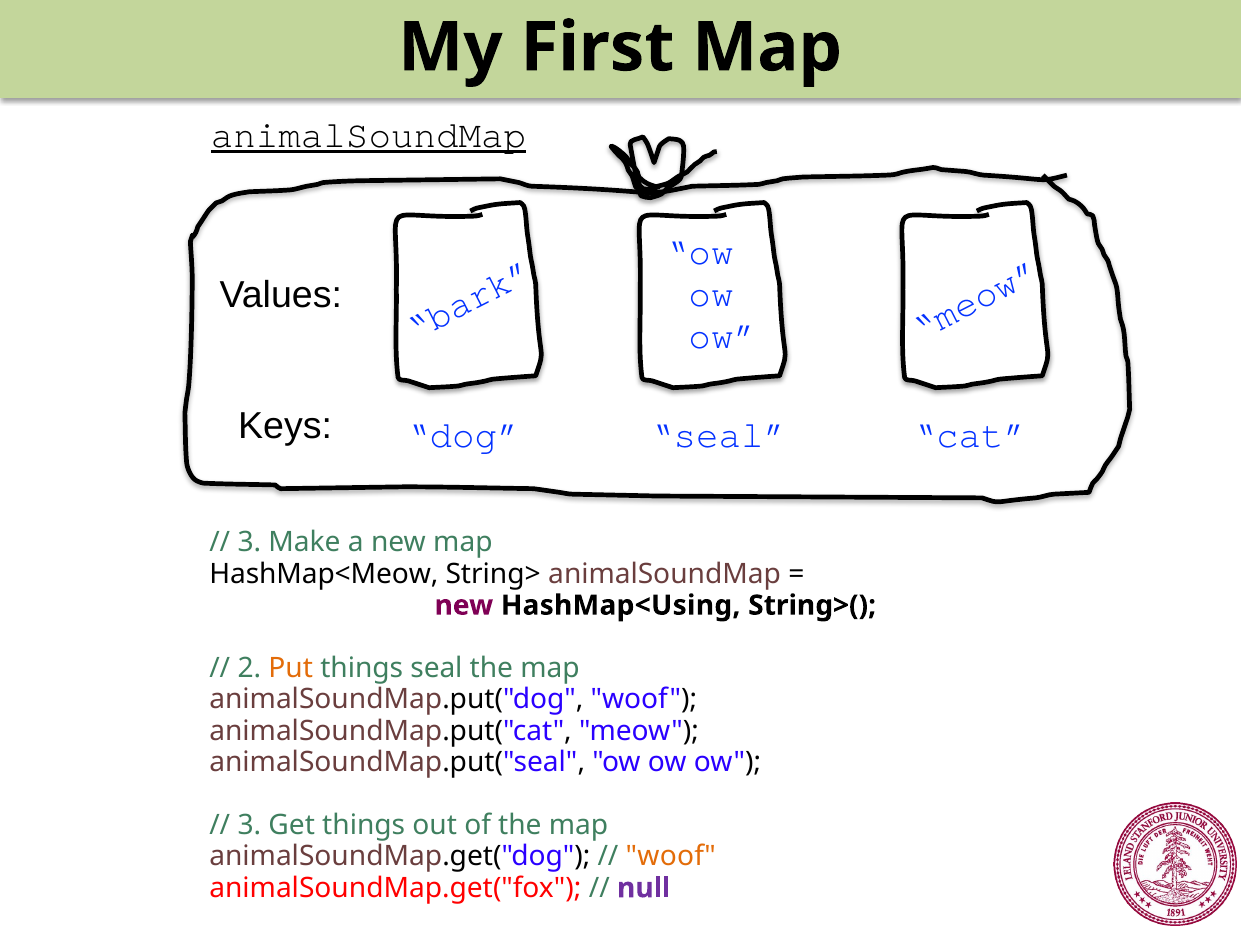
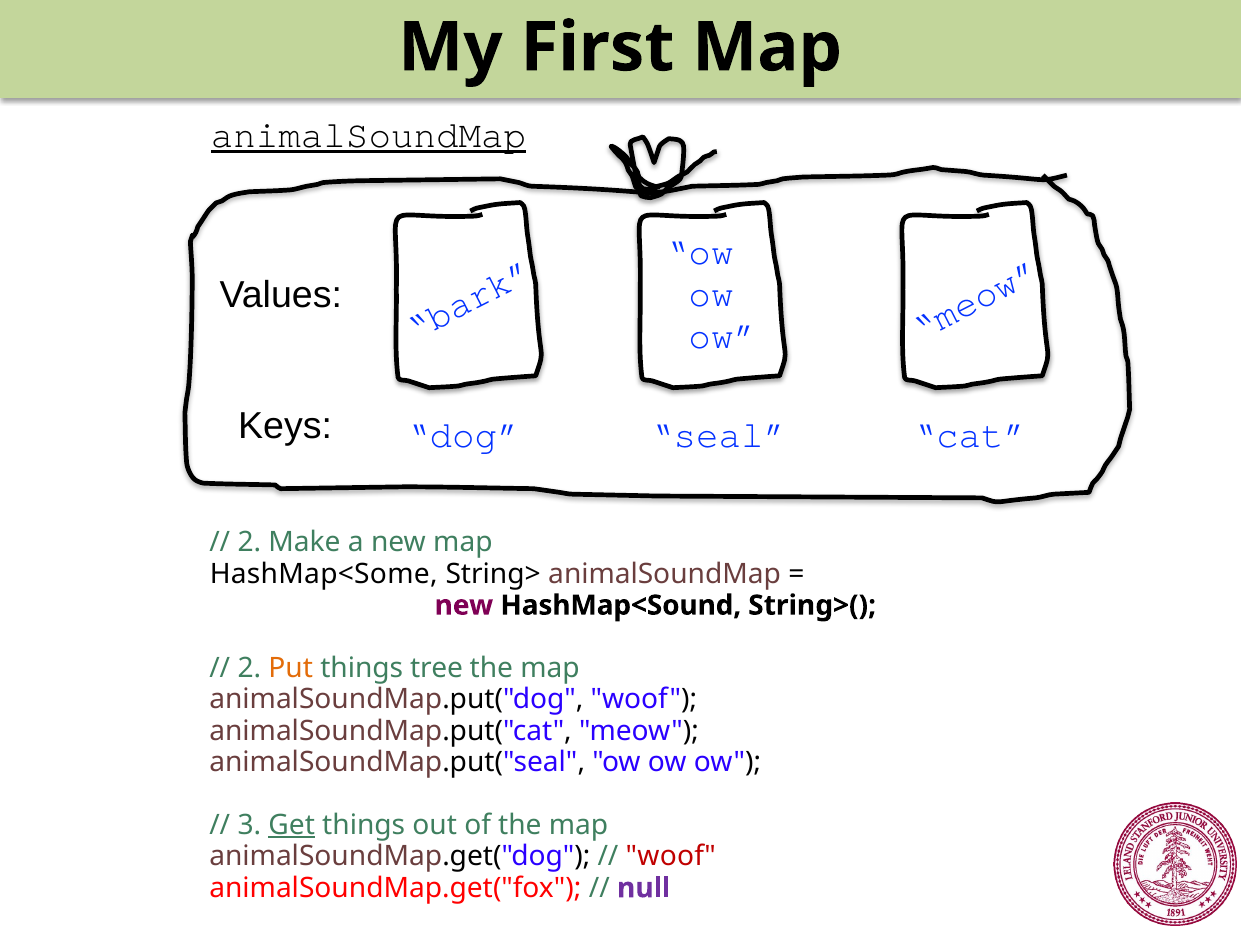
3: 3 -> 2 (249, 543)
HashMap<Meow: HashMap<Meow -> HashMap<Some (324, 574)
HashMap<Using: HashMap<Using -> HashMap<Sound (621, 606)
things seal: seal -> tree (437, 669)
Get underline: none -> present (292, 826)
woof colour: orange -> red (671, 857)
